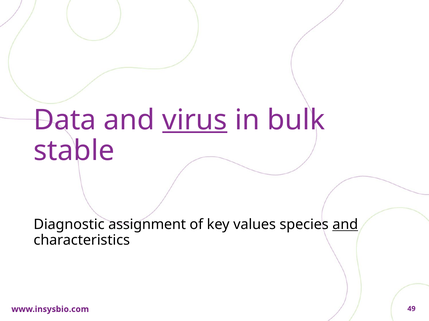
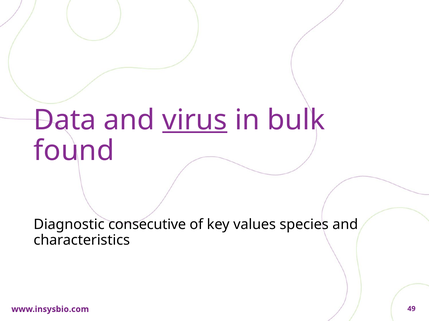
stable: stable -> found (74, 151)
assignment: assignment -> consecutive (147, 225)
and underline: present -> none (345, 225)
